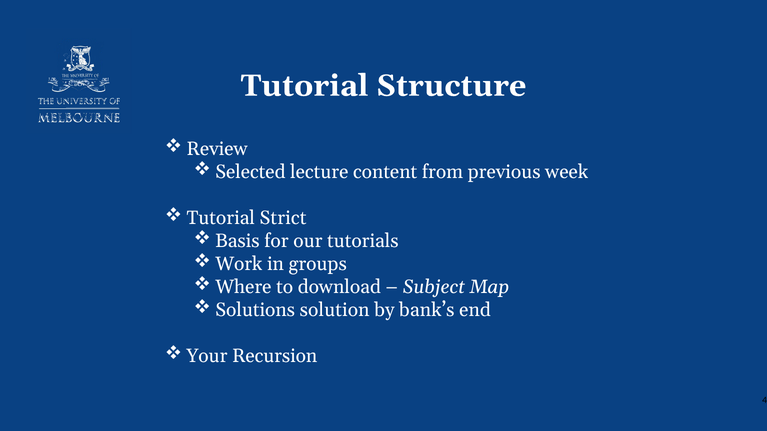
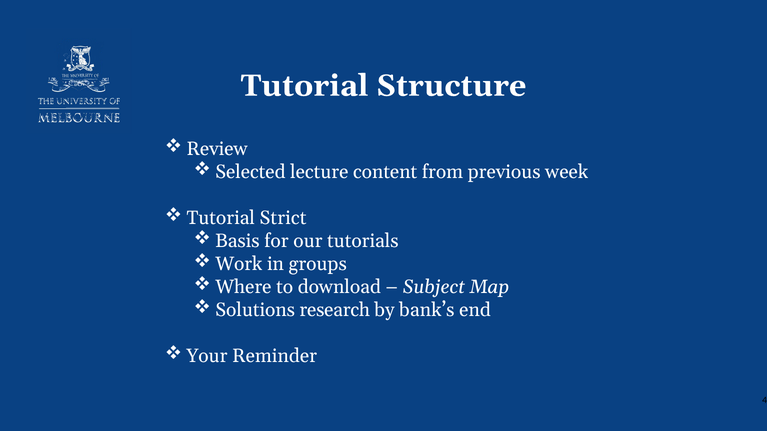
solution: solution -> research (335, 310)
Recursion: Recursion -> Reminder (275, 356)
